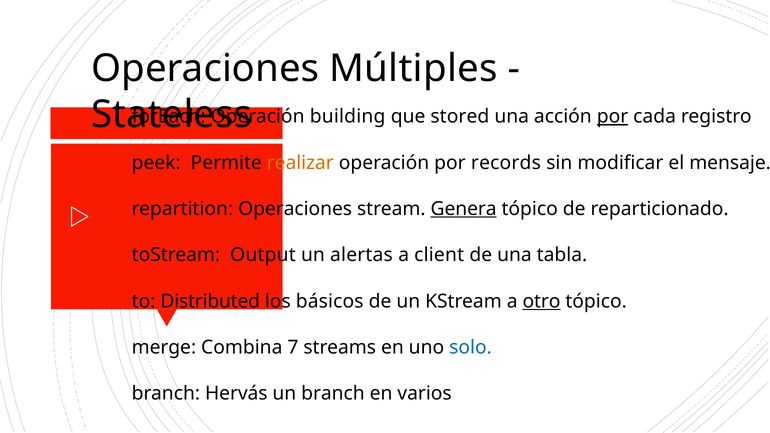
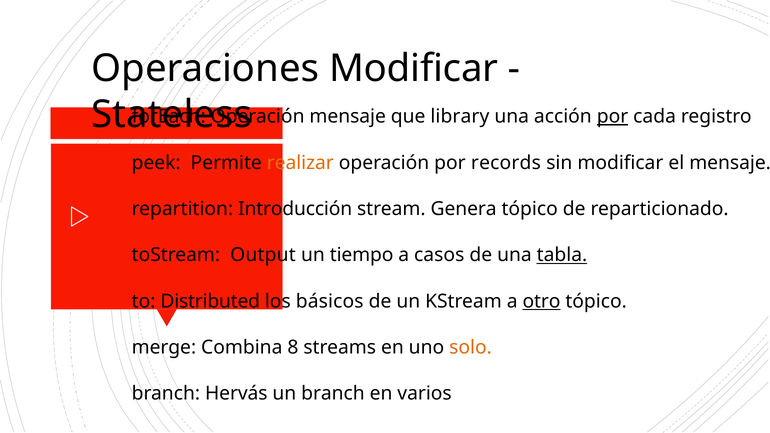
Operaciones Múltiples: Múltiples -> Modificar (414, 68)
building: building -> mensaje (348, 117)
stored: stored -> library (460, 117)
repartition Operaciones: Operaciones -> Introducción (295, 209)
Genera underline: present -> none (464, 209)
alertas: alertas -> tiempo (362, 255)
client: client -> casos (439, 255)
tabla underline: none -> present (562, 255)
7: 7 -> 8 (293, 348)
solo colour: blue -> orange (471, 348)
